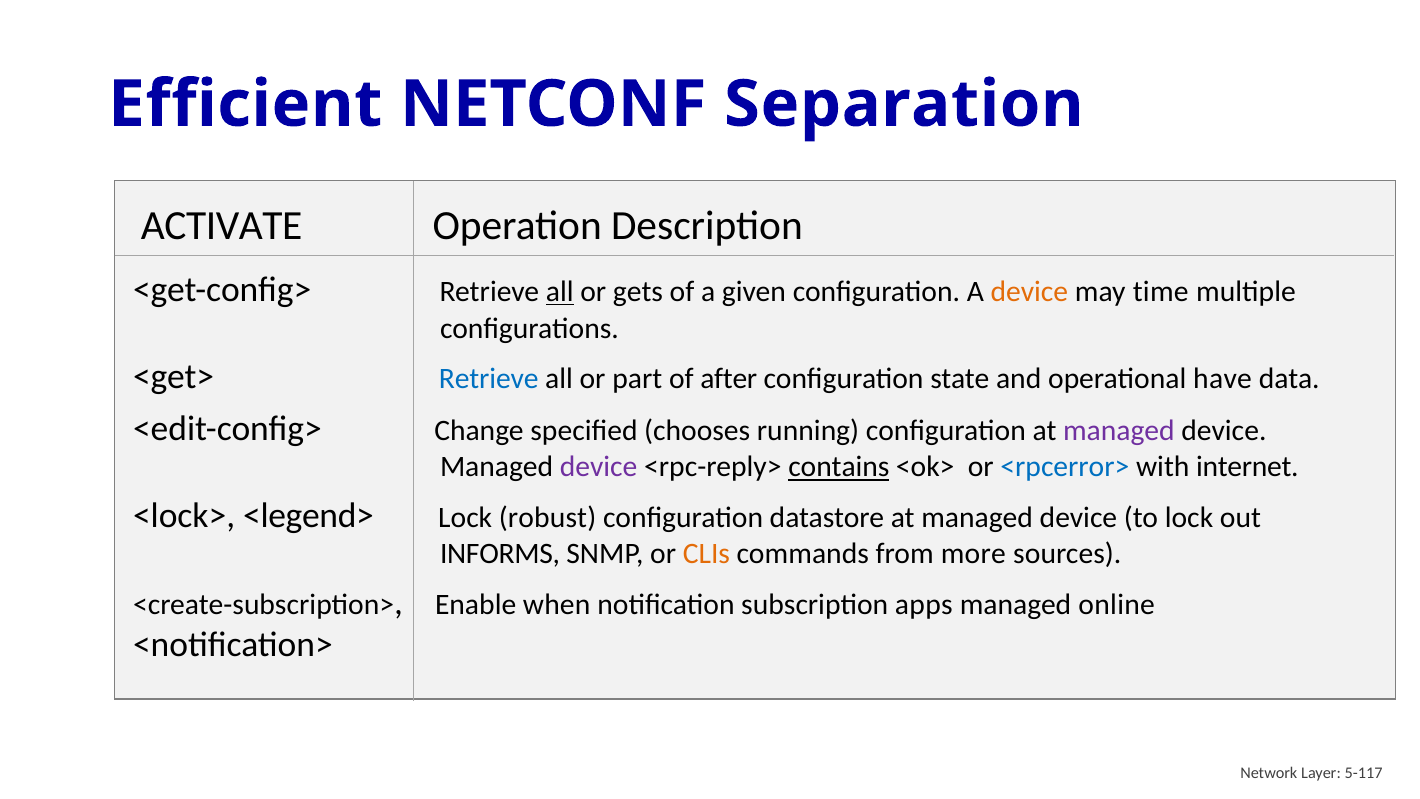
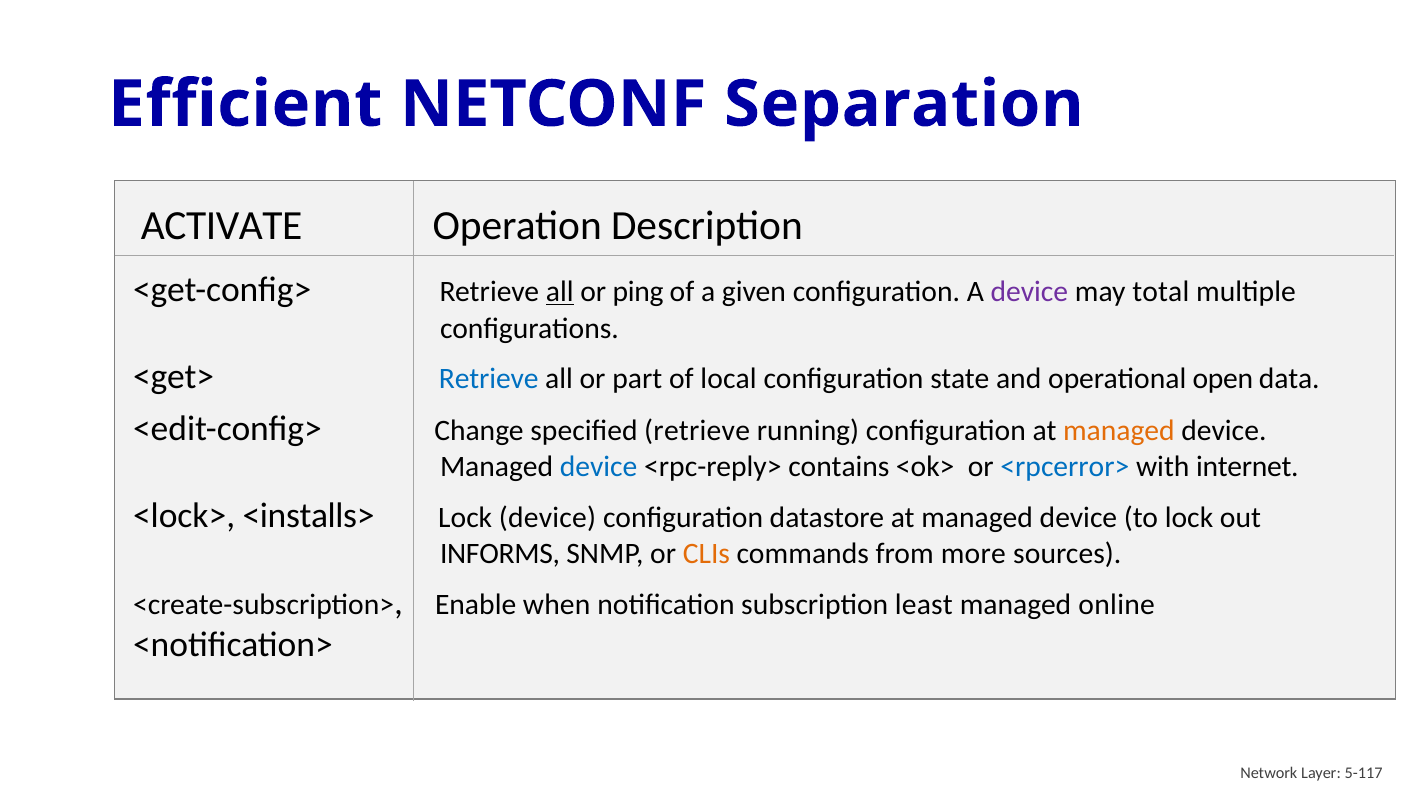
gets: gets -> ping (638, 292)
device colour: orange -> purple (1029, 292)
time: time -> total (1161, 292)
after: after -> local (729, 379)
have: have -> open (1223, 379)
specified chooses: chooses -> retrieve (697, 430)
managed colour: purple -> orange (1119, 430)
device colour: purple -> blue (599, 467)
contains underline: present -> none (839, 467)
<legend>: <legend> -> <installs> (309, 515)
Lock robust: robust -> device (548, 517)
apps: apps -> least (924, 604)
